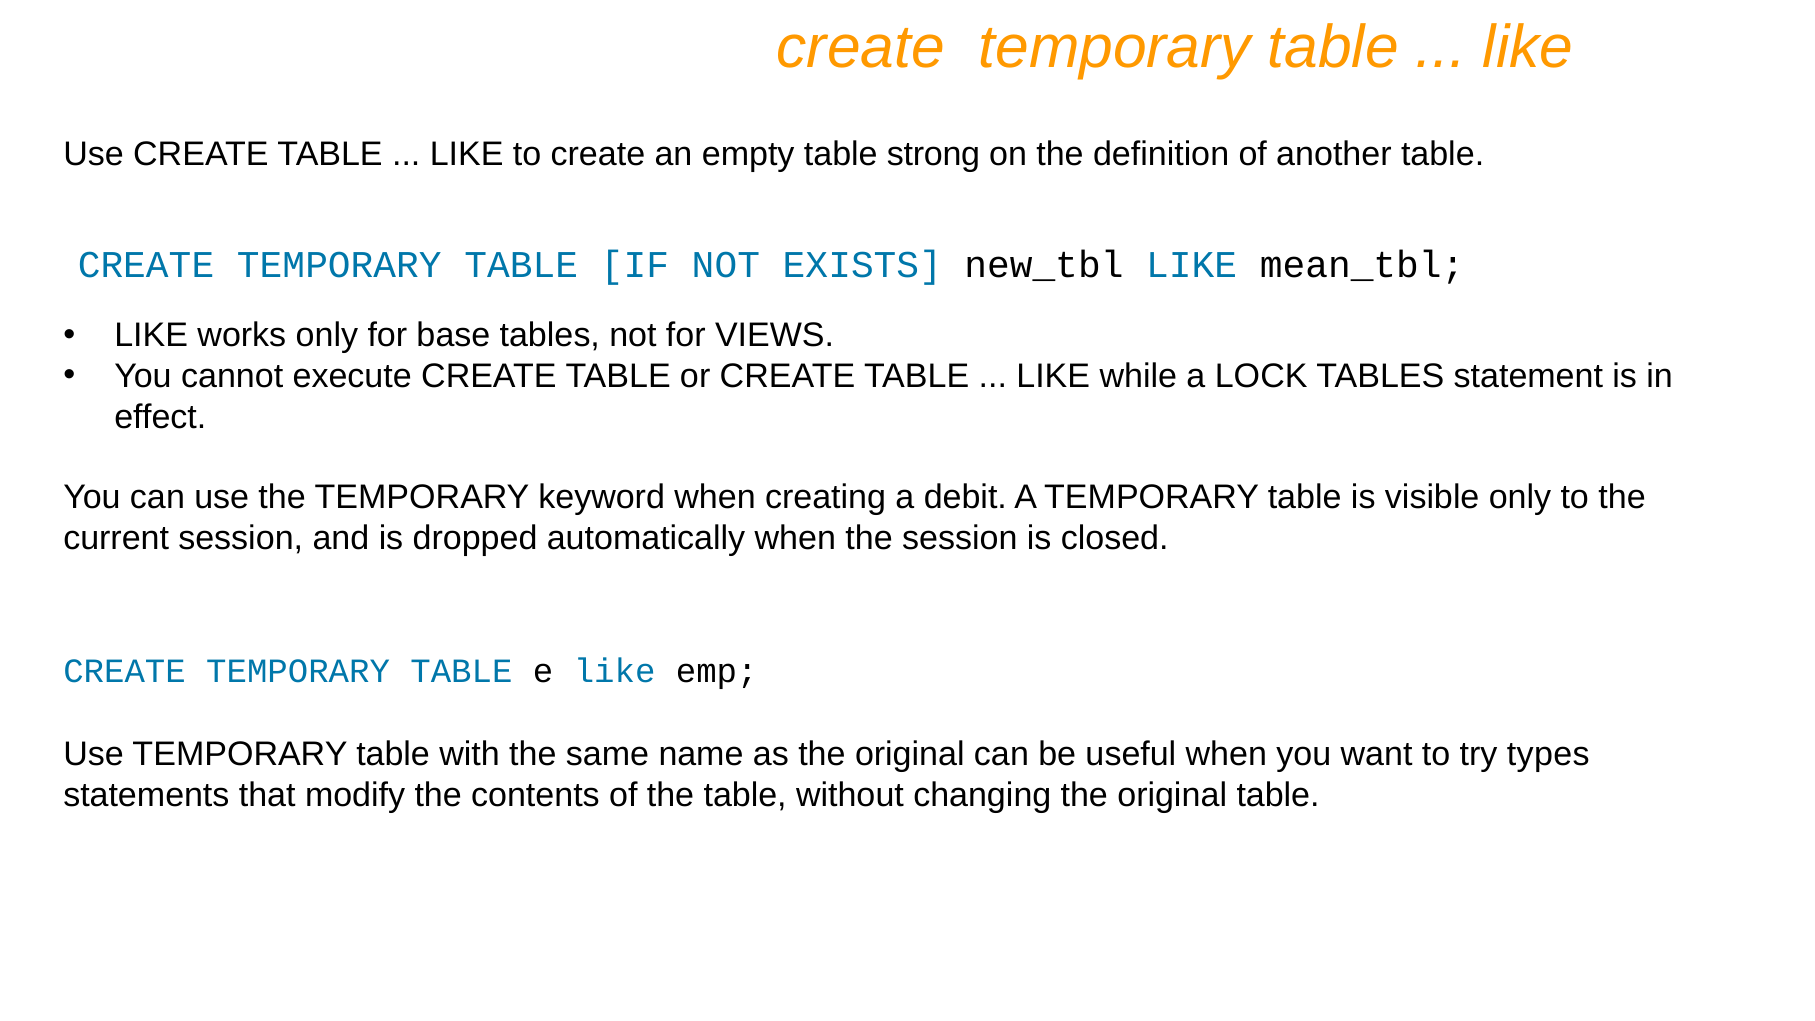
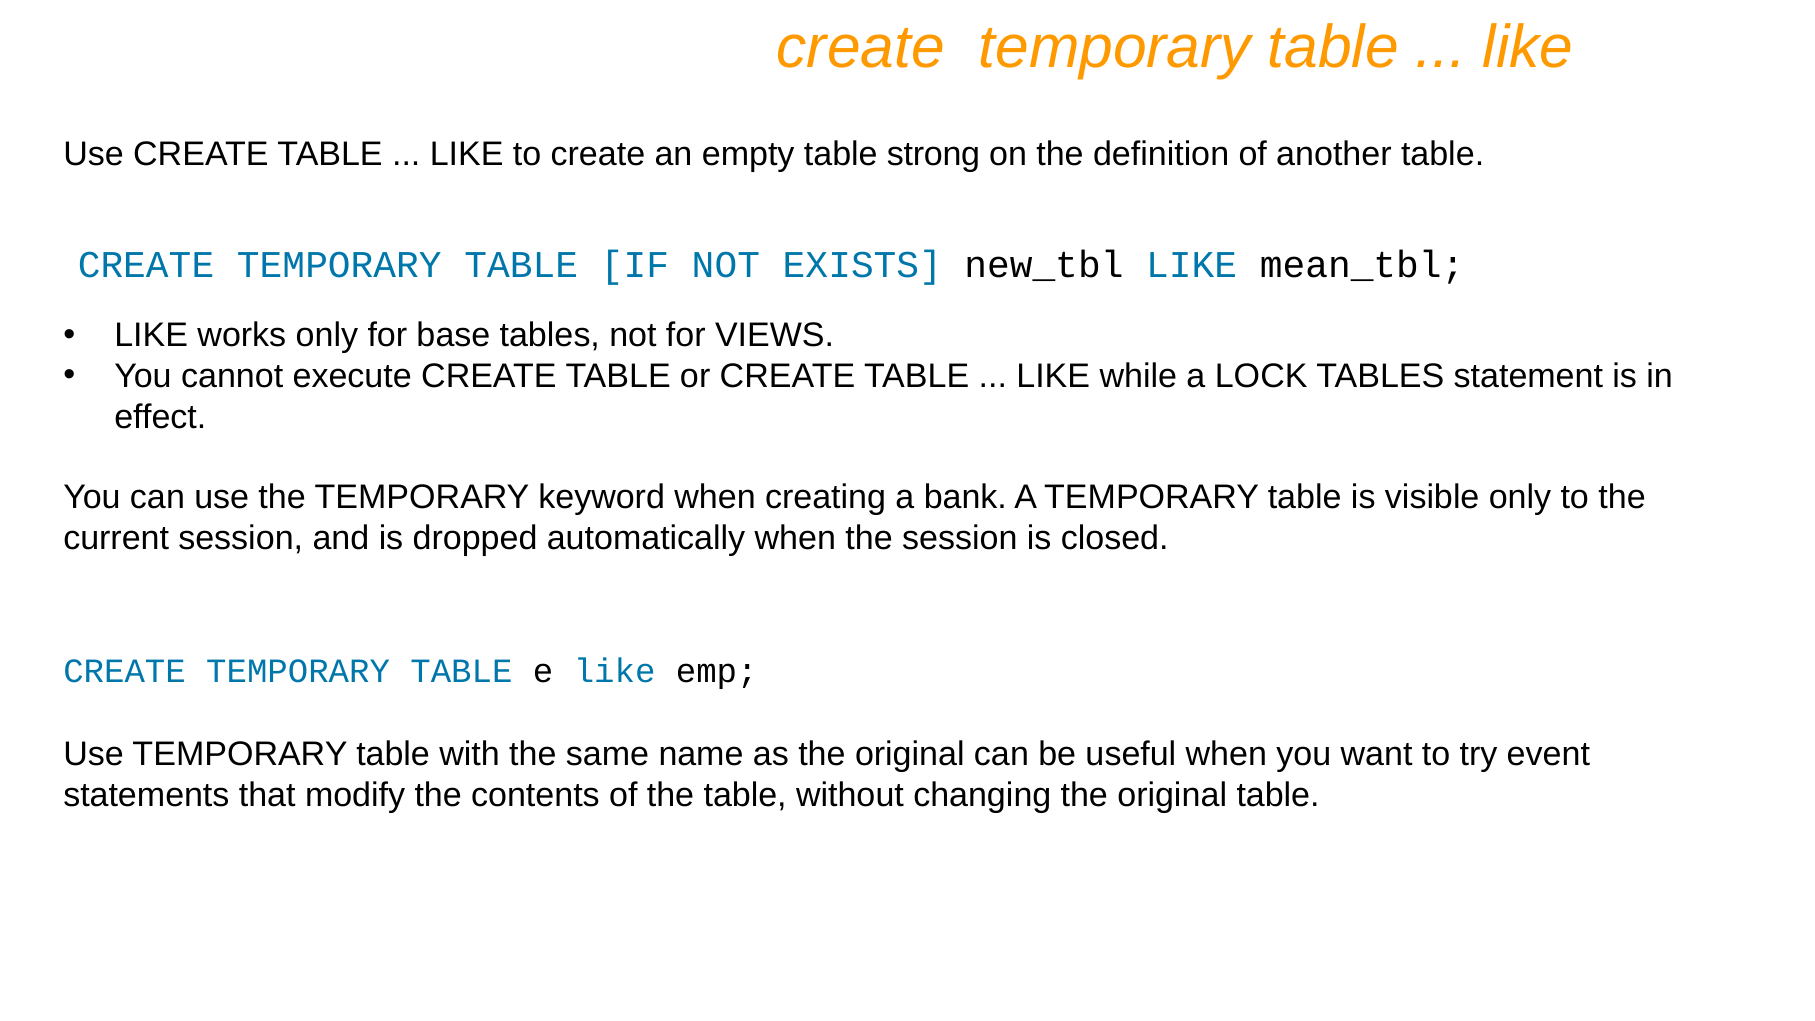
debit: debit -> bank (965, 497)
types: types -> event (1548, 755)
